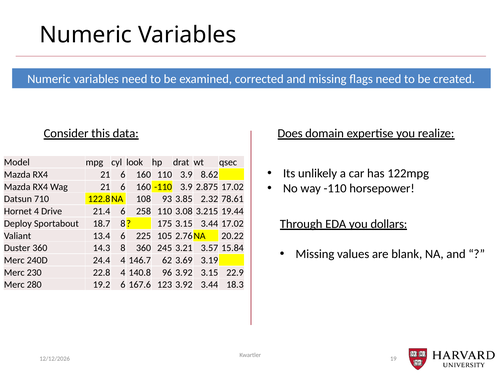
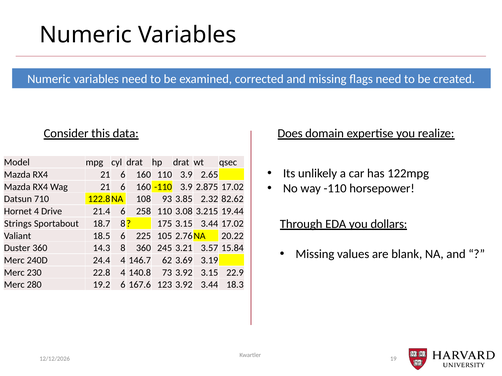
cyl look: look -> drat (135, 163)
8.62: 8.62 -> 2.65 (209, 175)
78.61: 78.61 -> 82.62 (233, 199)
Deploy: Deploy -> Strings (18, 224)
13.4: 13.4 -> 18.5 (102, 236)
96: 96 -> 73 (167, 273)
